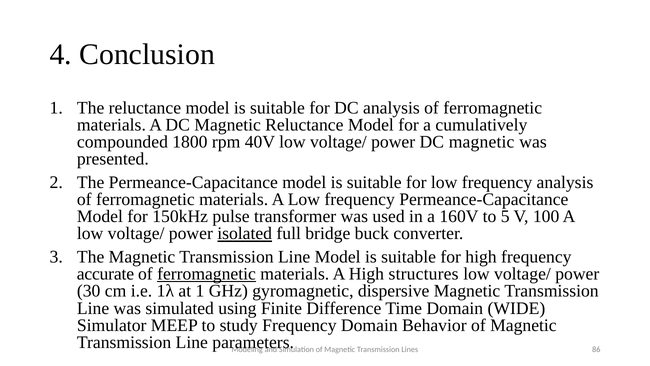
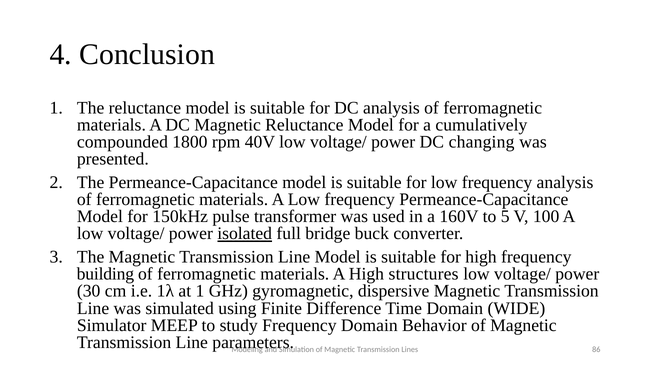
power DC magnetic: magnetic -> changing (482, 142)
accurate: accurate -> building (105, 274)
ferromagnetic underline: present -> none (207, 274)
